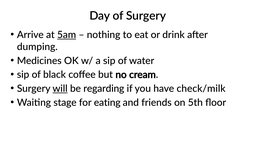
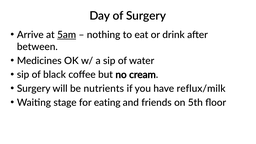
dumping: dumping -> between (37, 47)
will underline: present -> none (60, 89)
regarding: regarding -> nutrients (104, 89)
check/milk: check/milk -> reflux/milk (201, 89)
